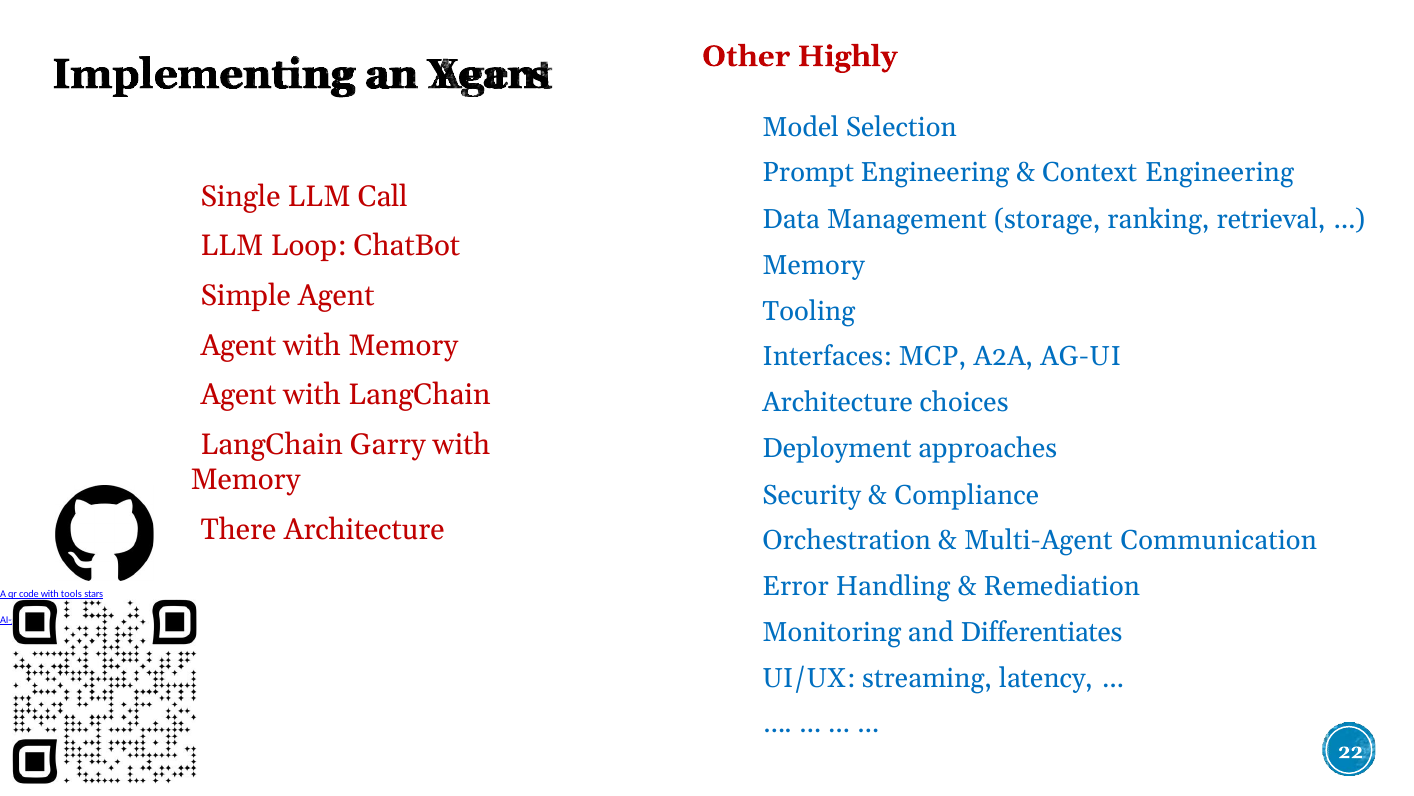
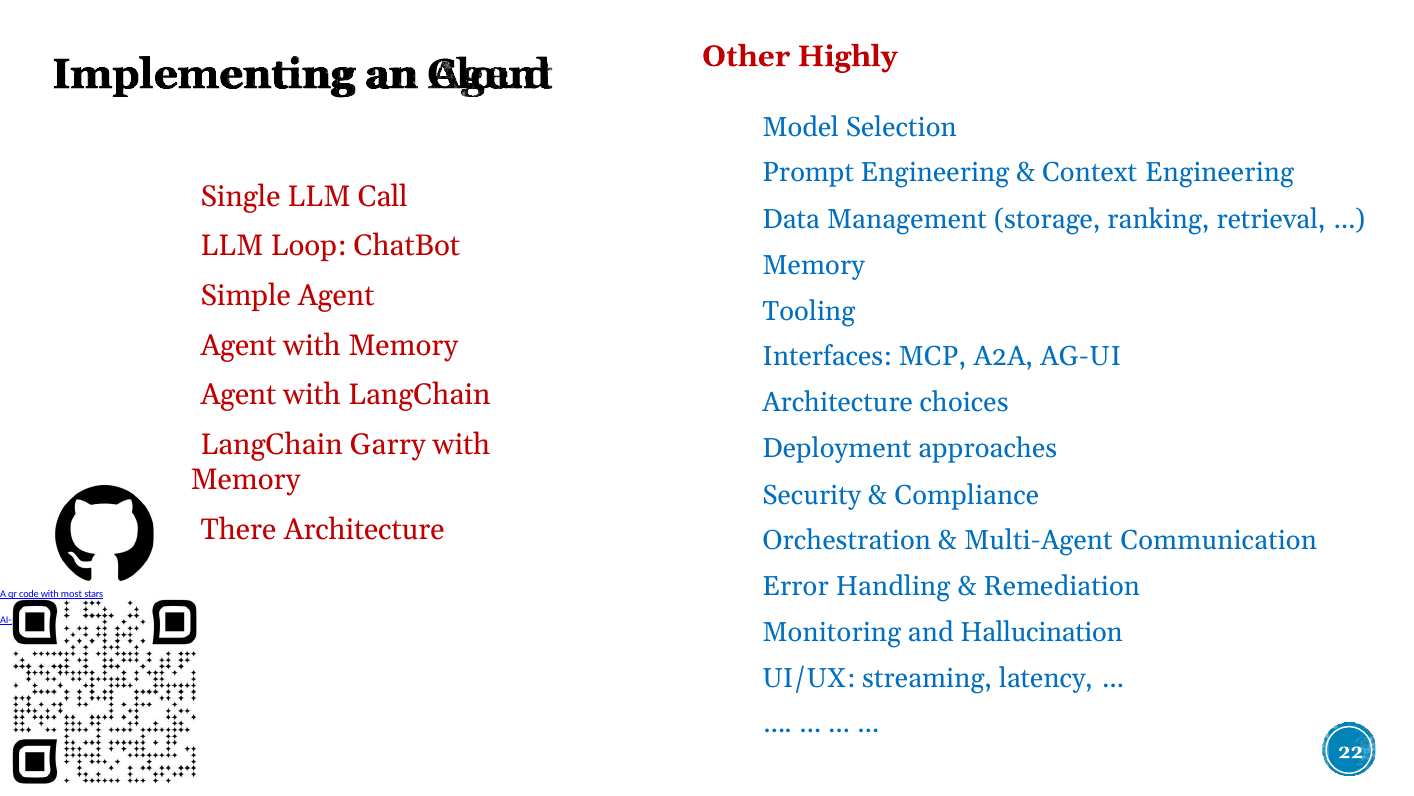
Years: Years -> Cloud (489, 74)
tools: tools -> most (71, 593)
Differentiates: Differentiates -> Hallucination (1042, 632)
